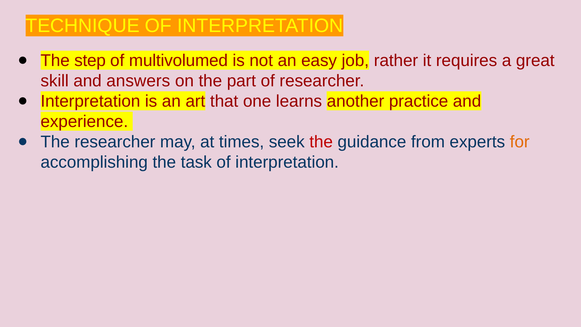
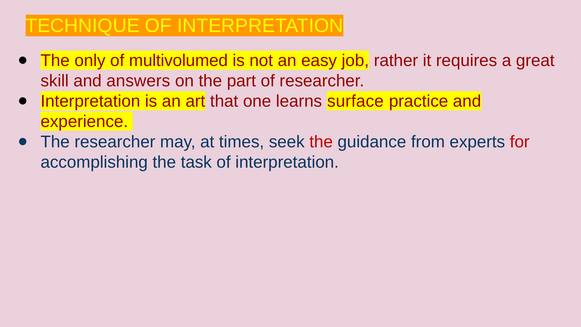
step: step -> only (90, 60)
another: another -> surface (355, 101)
for colour: orange -> red (520, 142)
